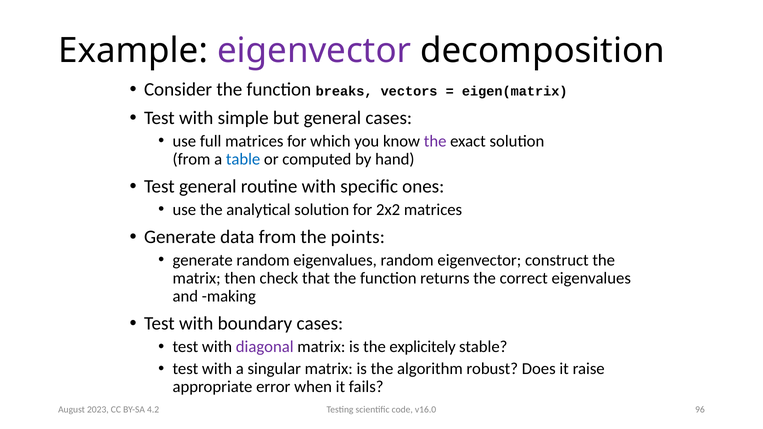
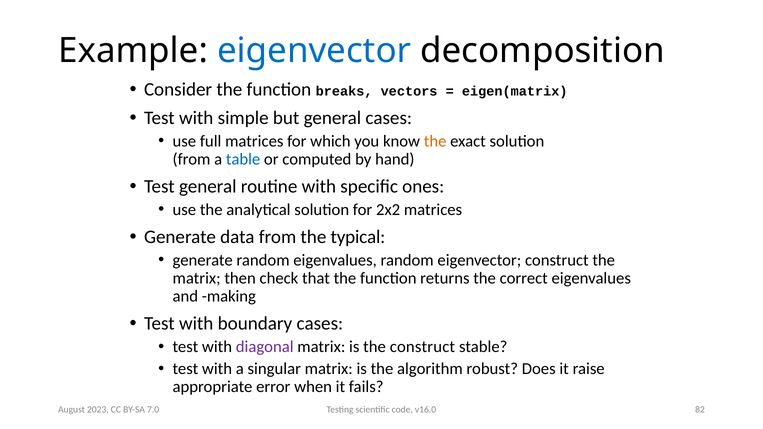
eigenvector colour: purple -> blue (314, 51)
the colour: purple -> orange (435, 141)
points: points -> typical (358, 237)
the explicitely: explicitely -> construct (422, 347)
96: 96 -> 82 (700, 410)
4.2: 4.2 -> 7.0 (153, 410)
